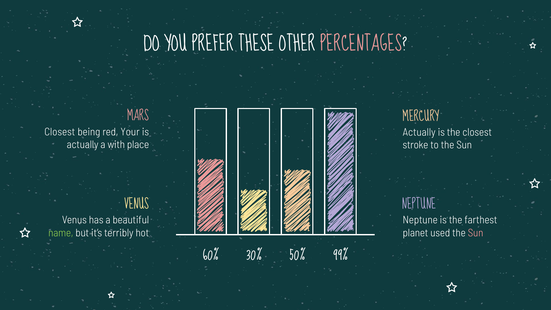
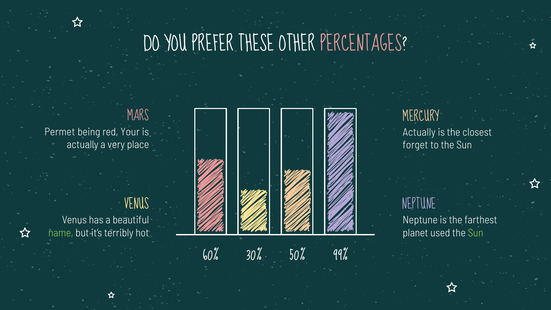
Closest: Closest -> Permet (60, 132)
with: with -> very (116, 145)
stroke: stroke -> forget (415, 145)
Sun colour: pink -> light green (476, 233)
